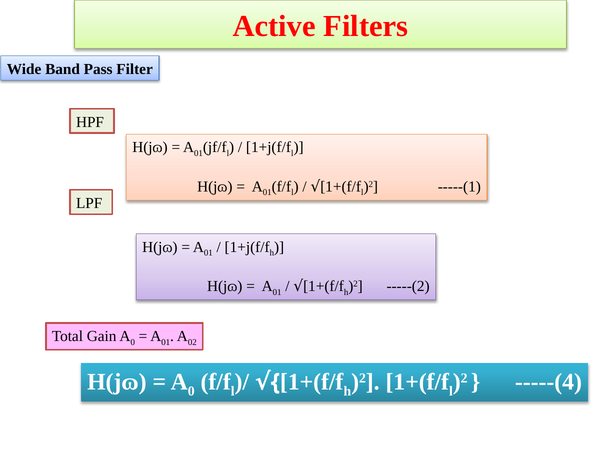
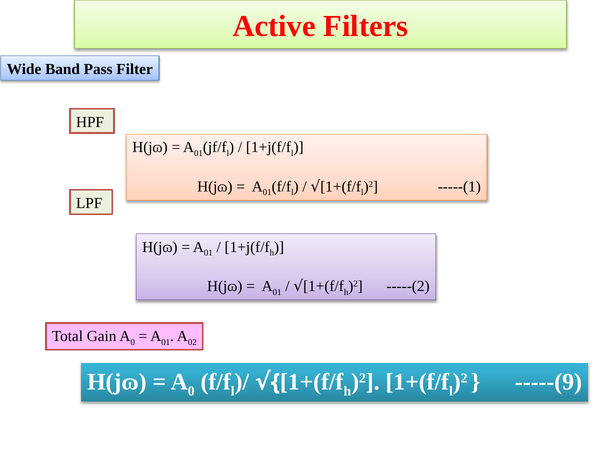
-----(4: -----(4 -> -----(9 (548, 382)
